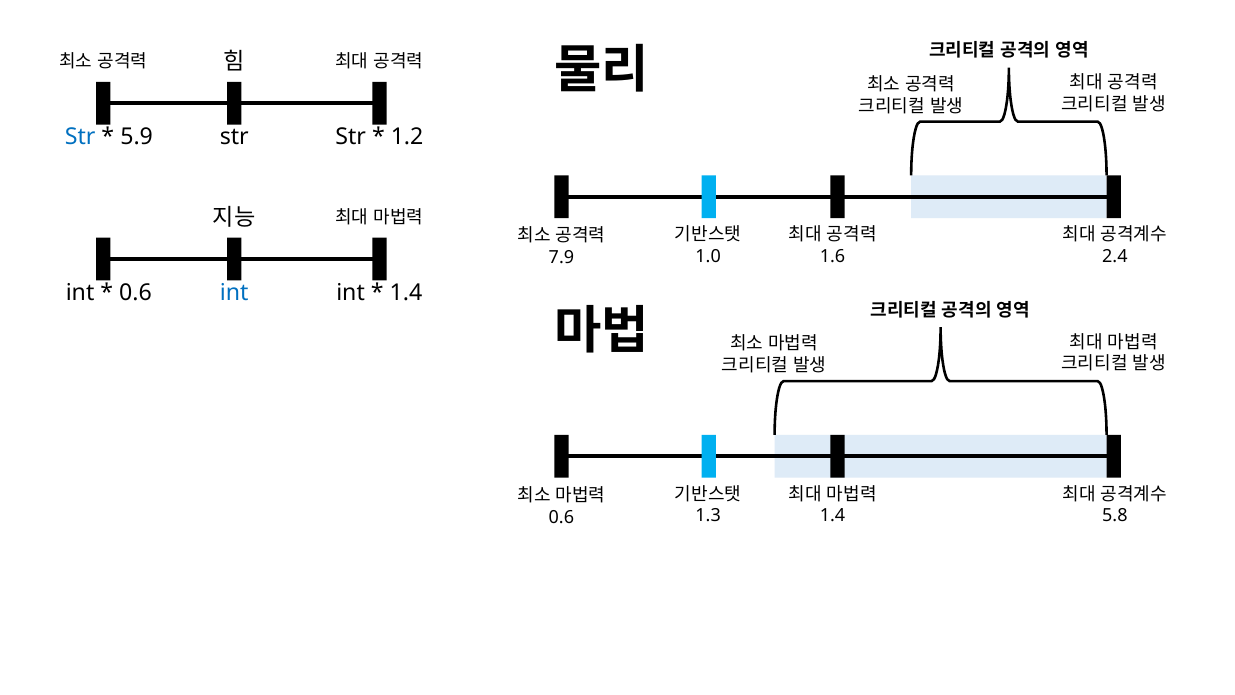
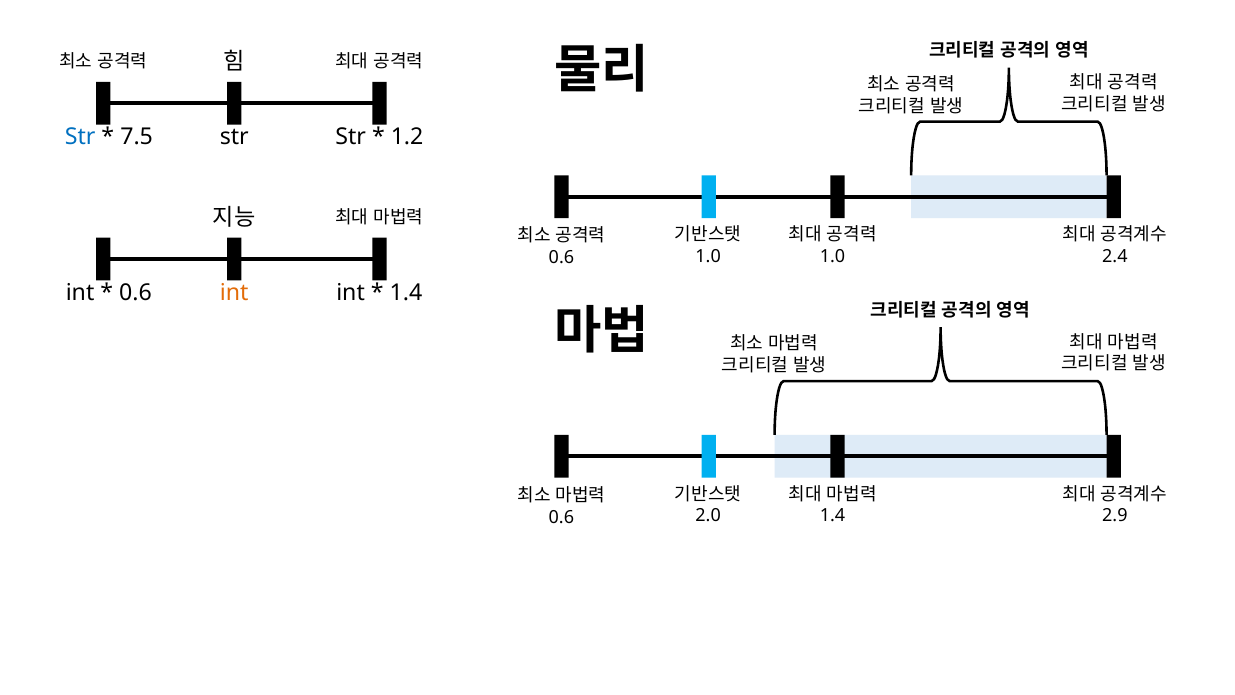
5.9: 5.9 -> 7.5 (137, 137)
1.6: 1.6 -> 1.0 (833, 256)
7.9: 7.9 -> 0.6 (561, 257)
int colour: blue -> orange (234, 292)
1.3: 1.3 -> 2.0 (708, 516)
5.8: 5.8 -> 2.9 (1115, 516)
